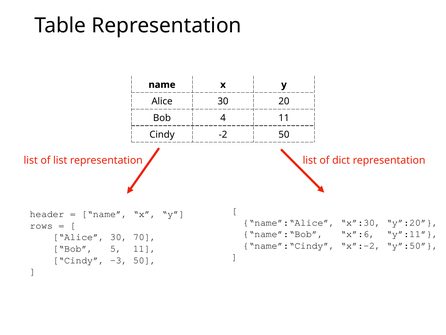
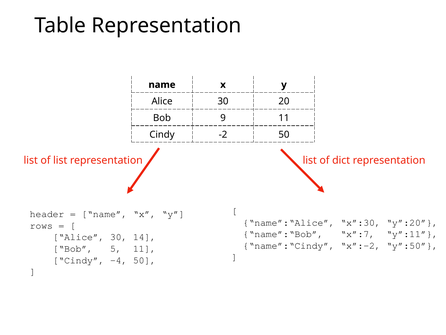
4: 4 -> 9 (223, 118)
x”:6: x”:6 -> x”:7 (358, 234)
70: 70 -> 14 (145, 237)
-3: -3 -> -4 (119, 260)
